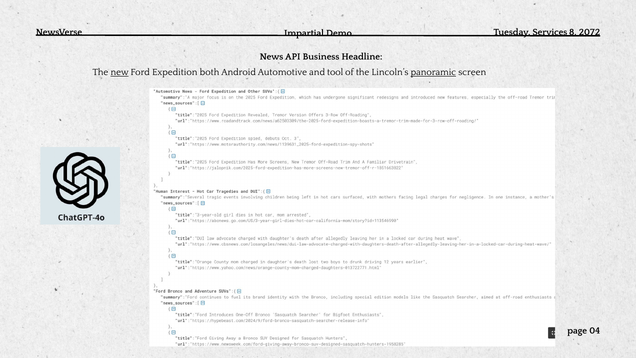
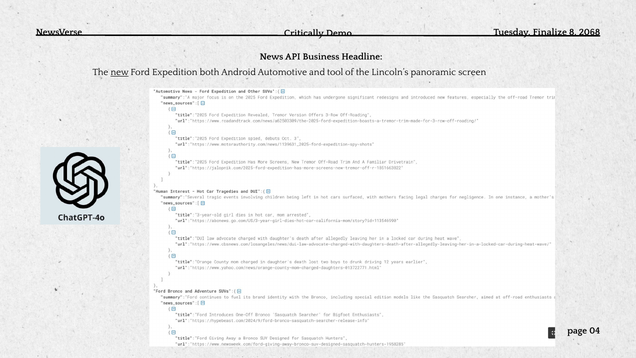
Impartial: Impartial -> Critically (304, 33)
Services: Services -> Finalize (550, 32)
2072: 2072 -> 2068 (589, 32)
panoramic underline: present -> none (433, 72)
